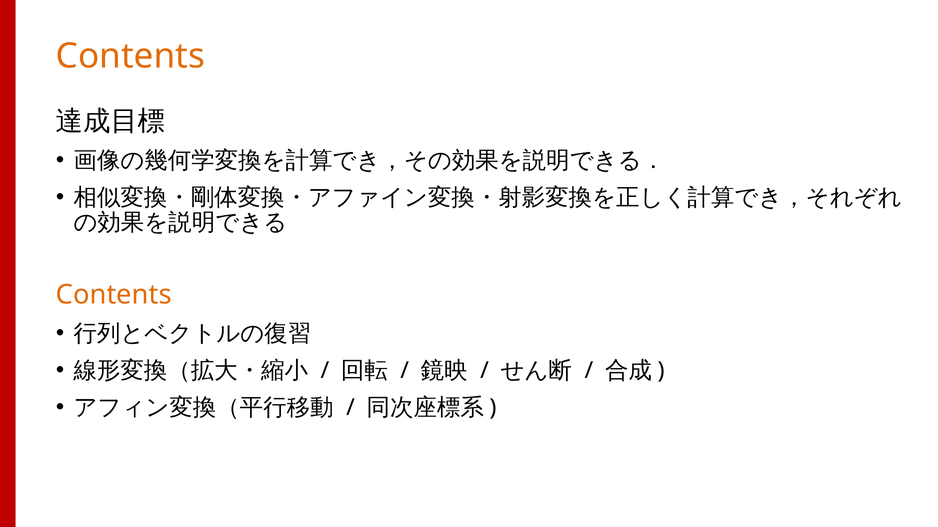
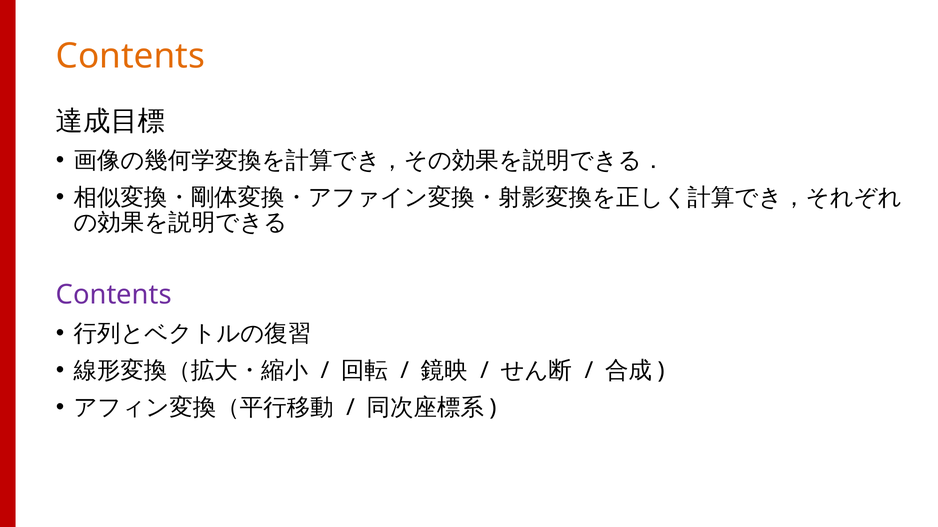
Contents colour: orange -> purple (114, 295)
